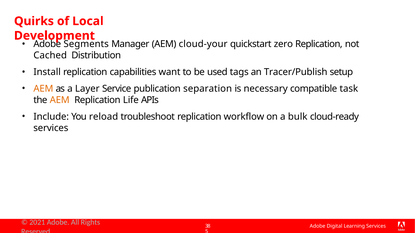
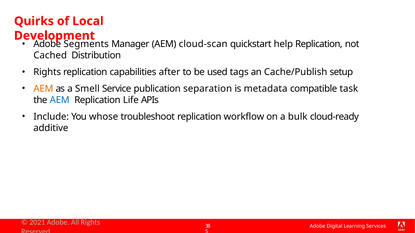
cloud-your: cloud-your -> cloud-scan (203, 44)
zero: zero -> help (283, 44)
Install: Install -> Rights (47, 72)
want: want -> after (169, 72)
Tracer/Publish: Tracer/Publish -> Cache/Publish (296, 72)
Layer: Layer -> Smell (87, 89)
necessary: necessary -> metadata (266, 89)
AEM colour: orange -> blue (60, 100)
reload: reload -> whose (104, 117)
services: services -> additive (51, 128)
